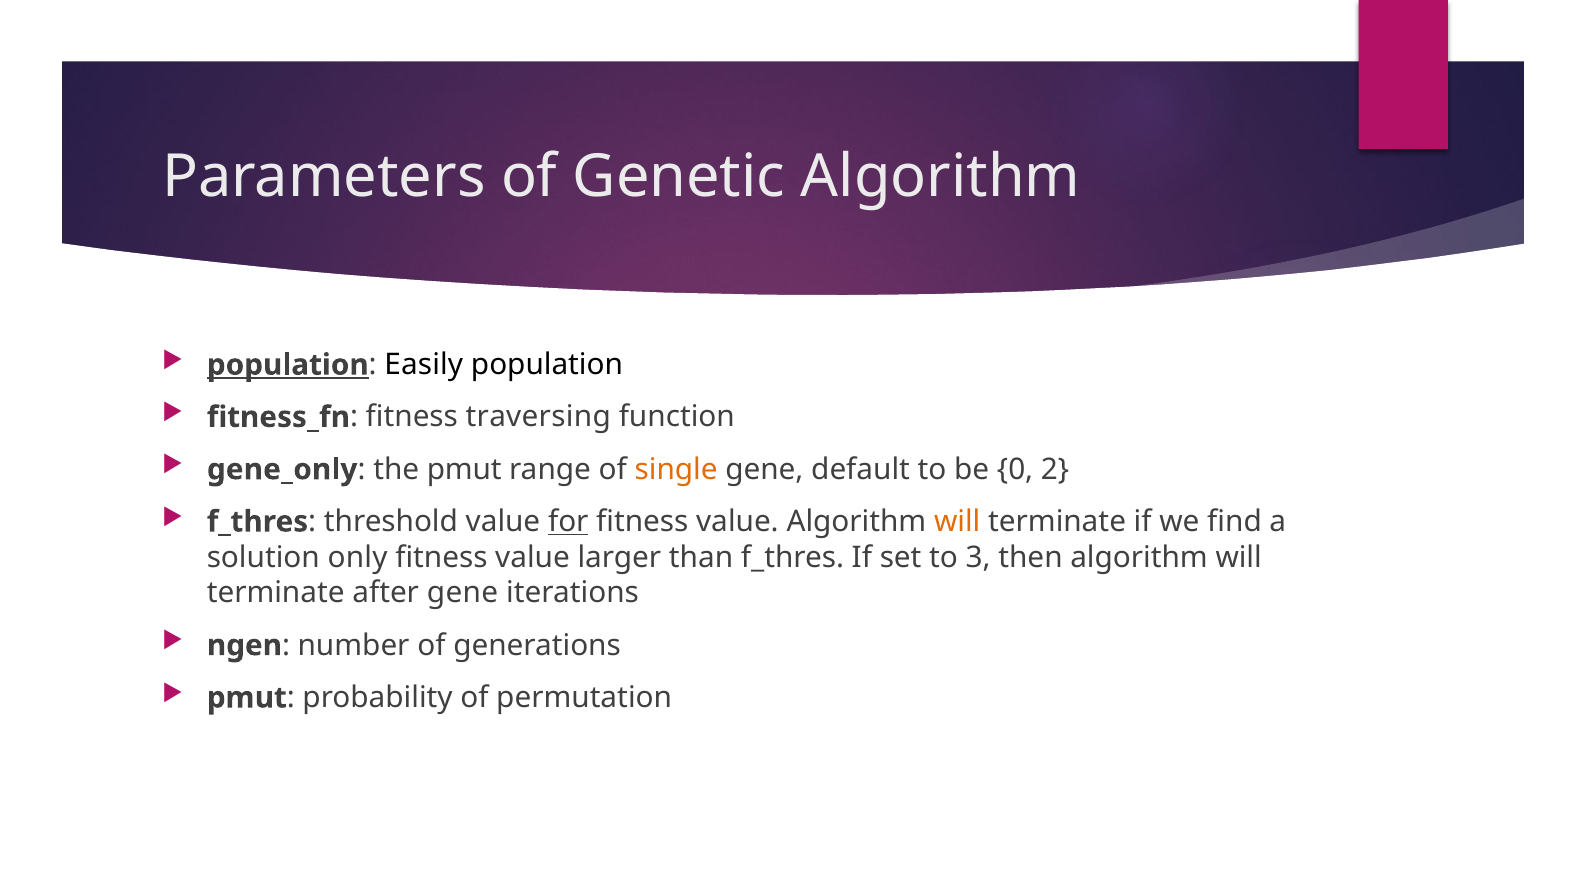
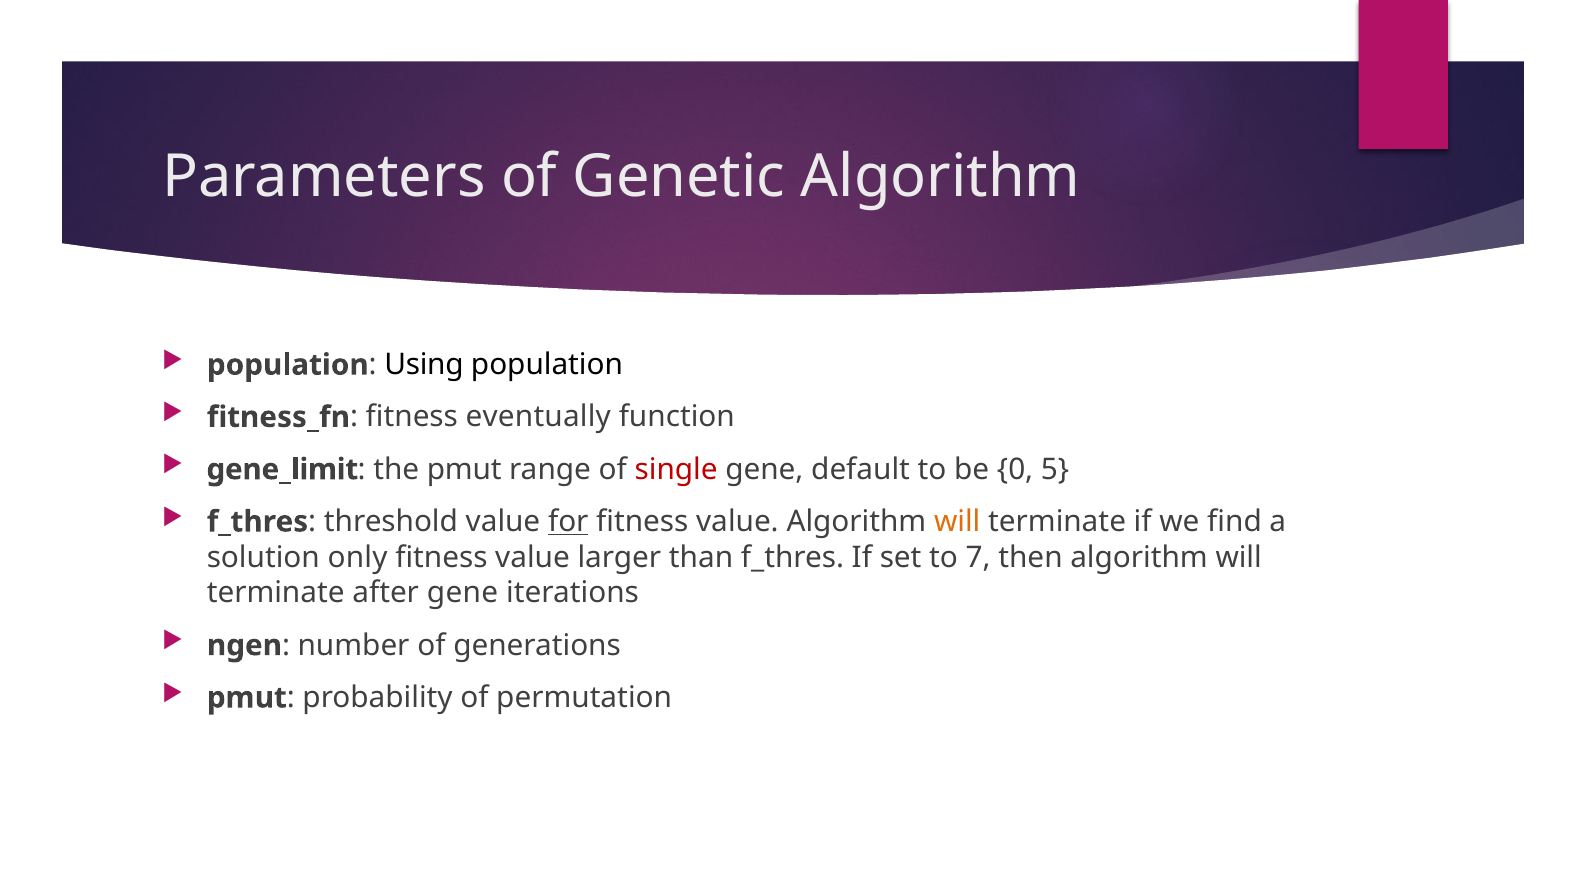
population underline: present -> none (288, 365)
Easily: Easily -> Using (424, 365)
traversing: traversing -> eventually (538, 417)
gene_only: gene_only -> gene_limit (282, 469)
single colour: orange -> red (676, 469)
2: 2 -> 5 (1055, 469)
3: 3 -> 7 (978, 557)
